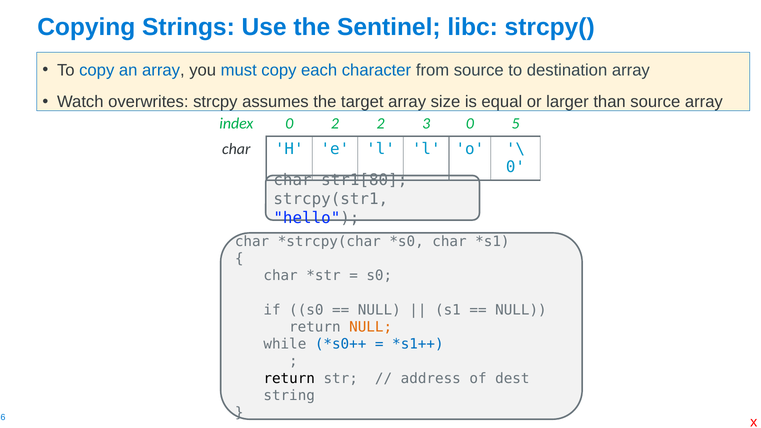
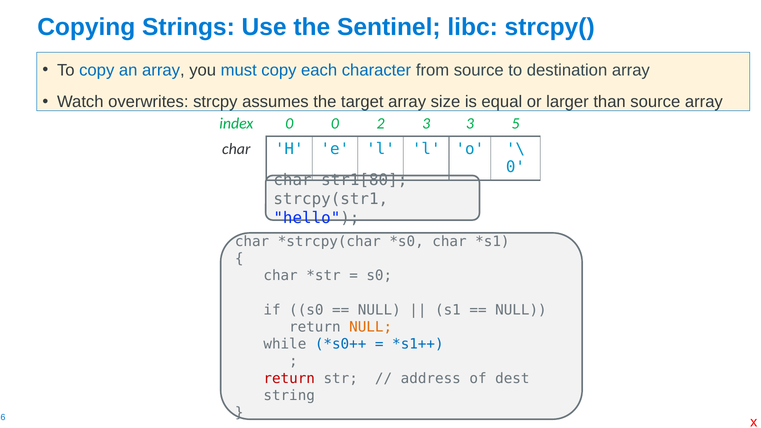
0 2: 2 -> 0 (335, 124)
3 0: 0 -> 3 (470, 124)
return colour: black -> red (289, 378)
